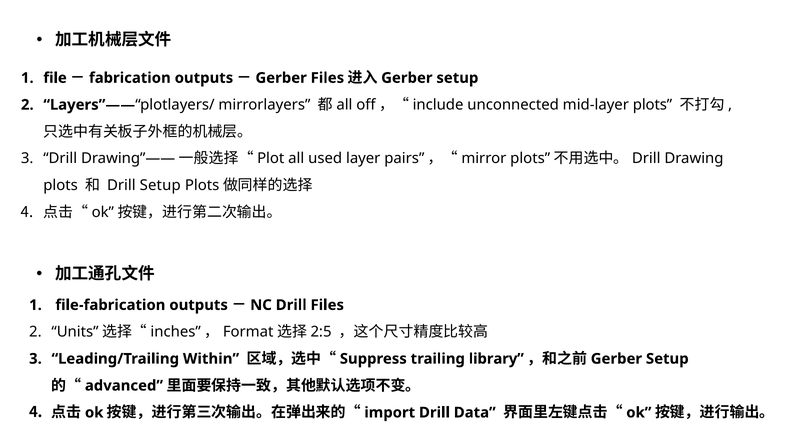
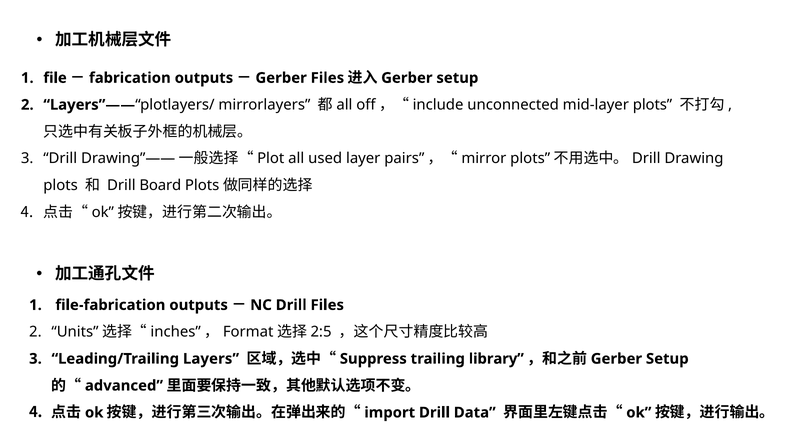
Drill Setup: Setup -> Board (160, 185)
Within: Within -> Layers (211, 359)
